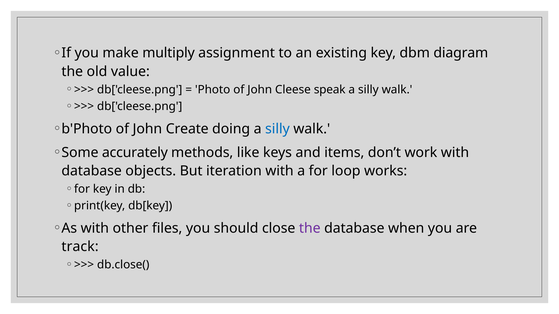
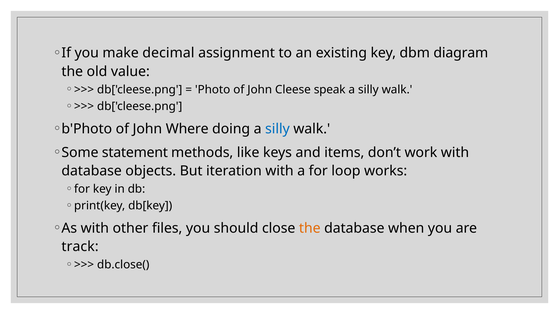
multiply: multiply -> decimal (168, 53)
Create: Create -> Where (187, 129)
accurately: accurately -> statement (135, 153)
the colour: purple -> orange (310, 229)
